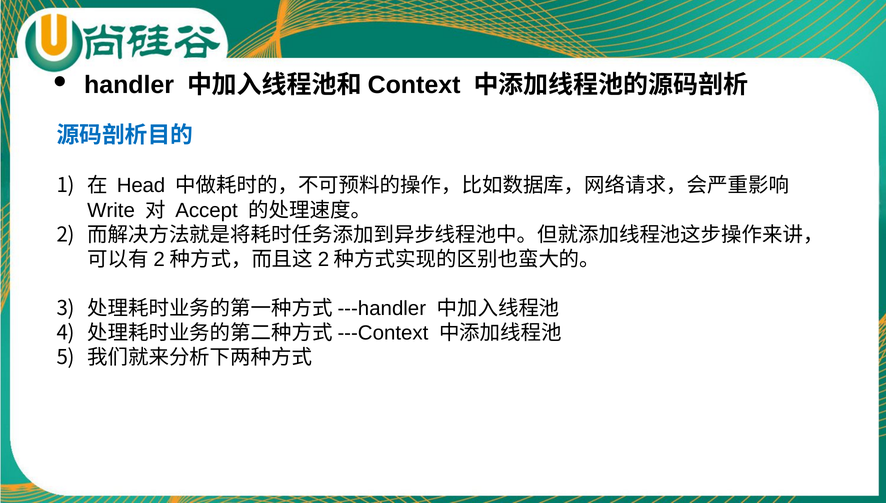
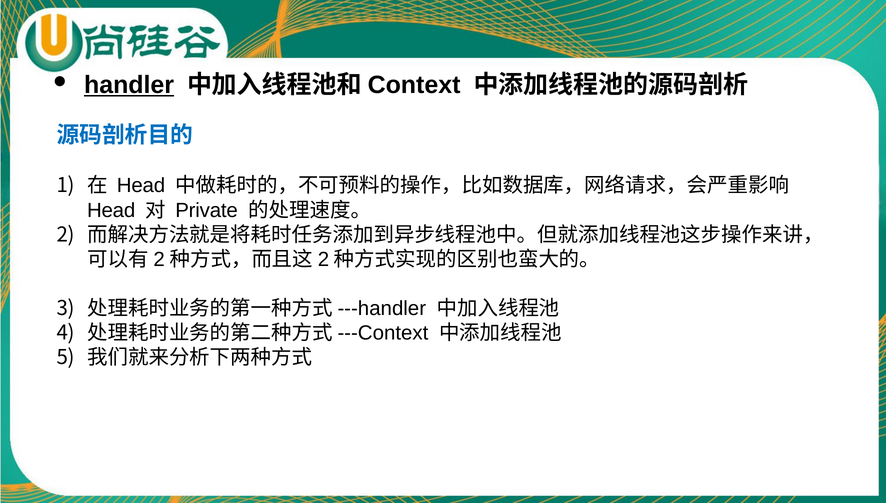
handler underline: none -> present (129, 85)
Write: Write -> Head (111, 210)
Accept: Accept -> Private (207, 210)
